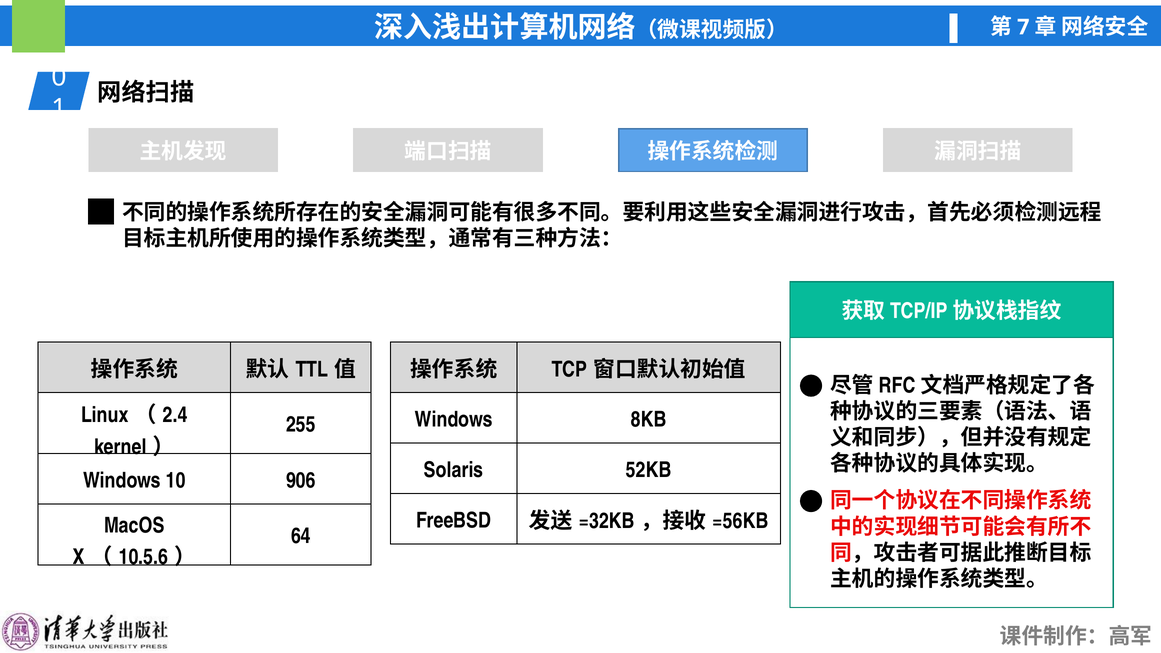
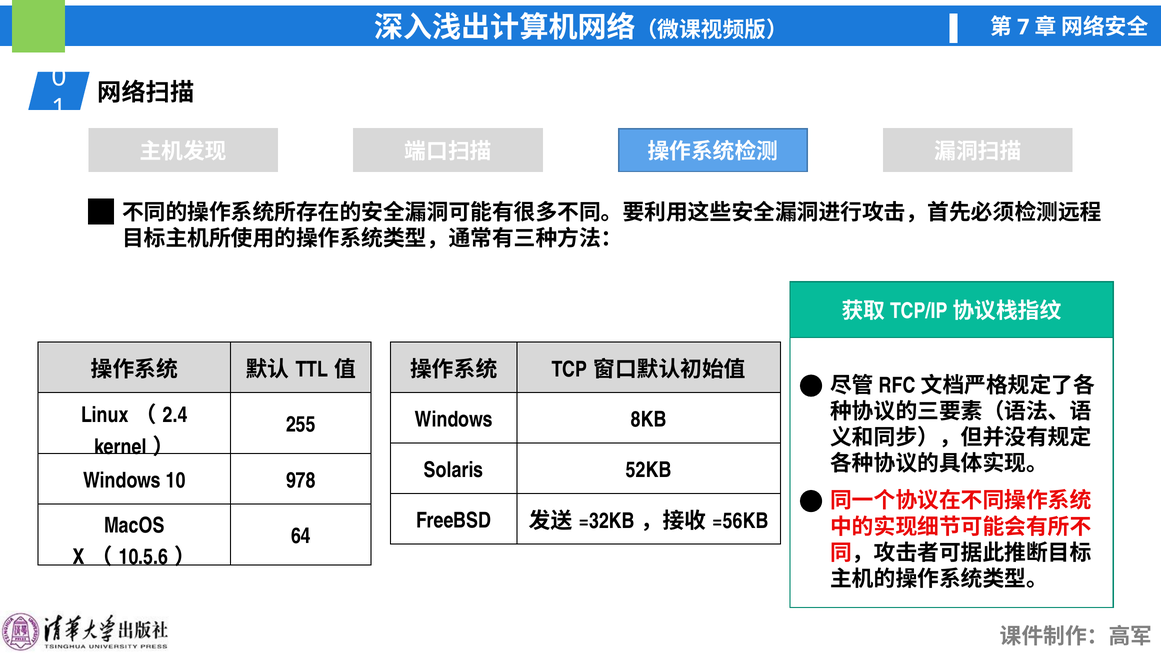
906: 906 -> 978 (301, 480)
